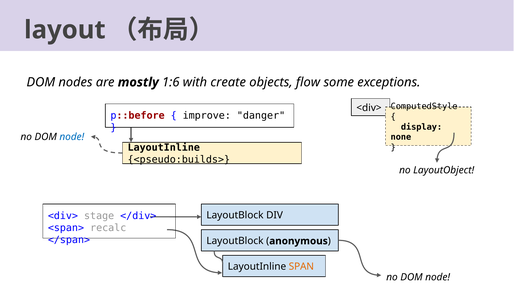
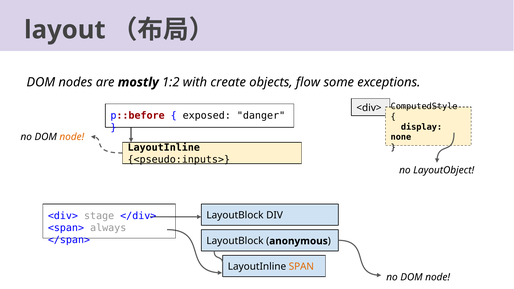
1:6: 1:6 -> 1:2 (171, 82)
improve: improve -> exposed (207, 116)
node colour: blue -> orange (72, 137)
<pseudo:builds>: <pseudo:builds> -> <pseudo:inputs> (179, 160)
recalc: recalc -> always (108, 228)
